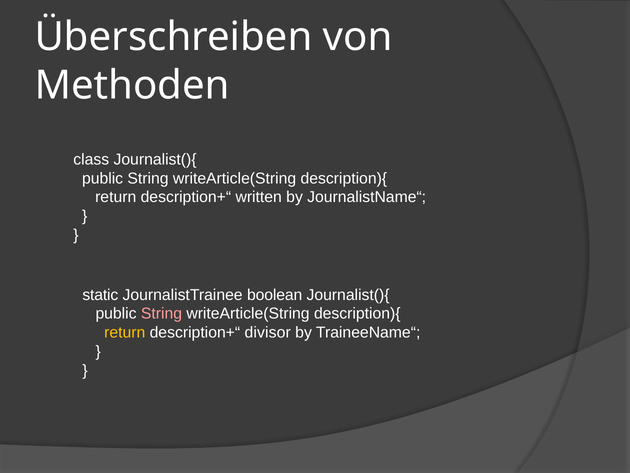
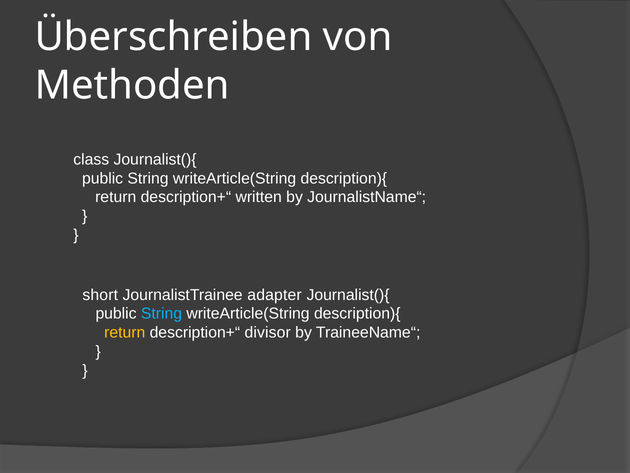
static: static -> short (100, 295)
boolean: boolean -> adapter (275, 295)
String colour: pink -> light blue (161, 313)
